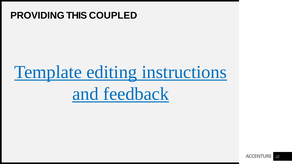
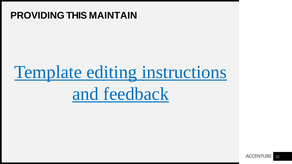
COUPLED: COUPLED -> MAINTAIN (113, 15)
